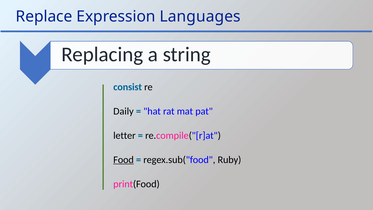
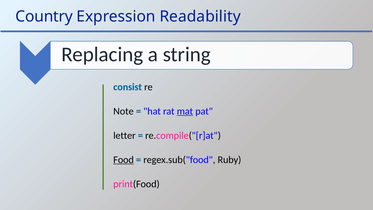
Replace: Replace -> Country (44, 17)
Languages: Languages -> Readability (200, 17)
Daily: Daily -> Note (123, 111)
mat underline: none -> present (185, 111)
